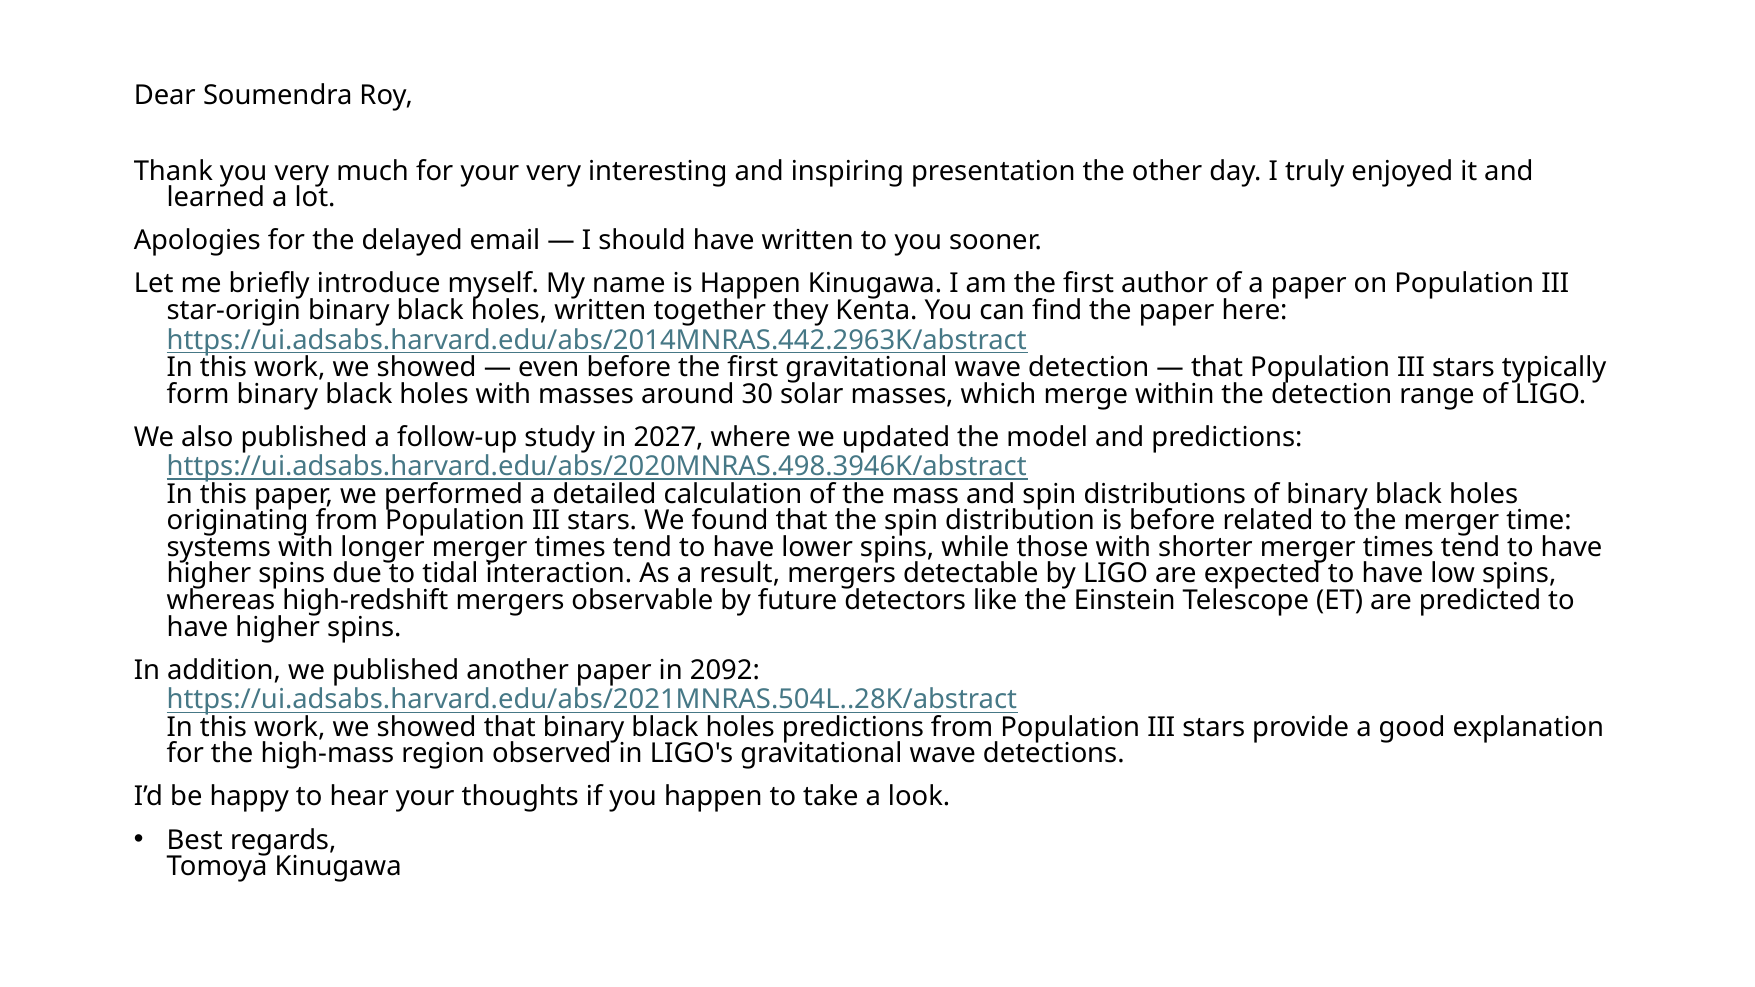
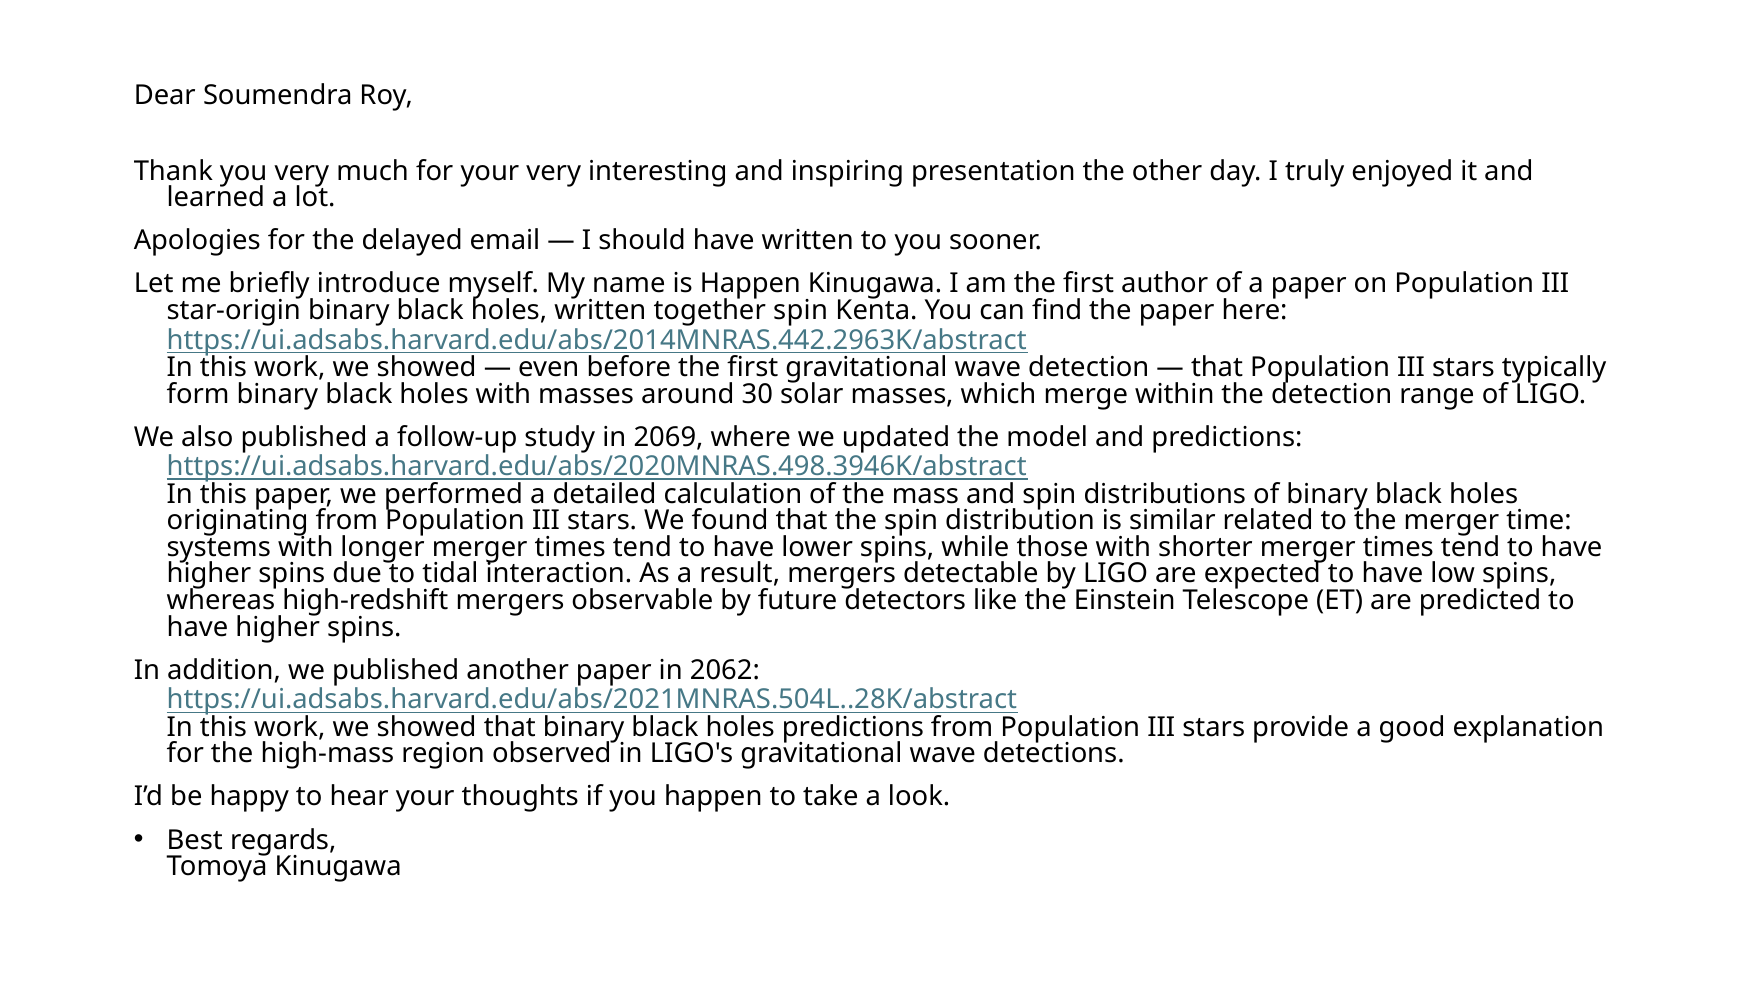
together they: they -> spin (801, 310)
2027: 2027 -> 2069 (669, 437)
is before: before -> similar (1172, 521)
2092: 2092 -> 2062 (725, 670)
